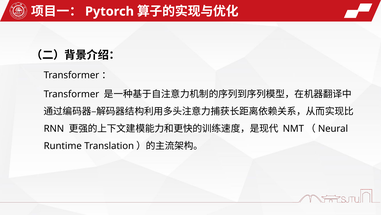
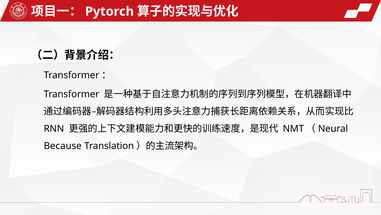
Runtime: Runtime -> Because (63, 145)
